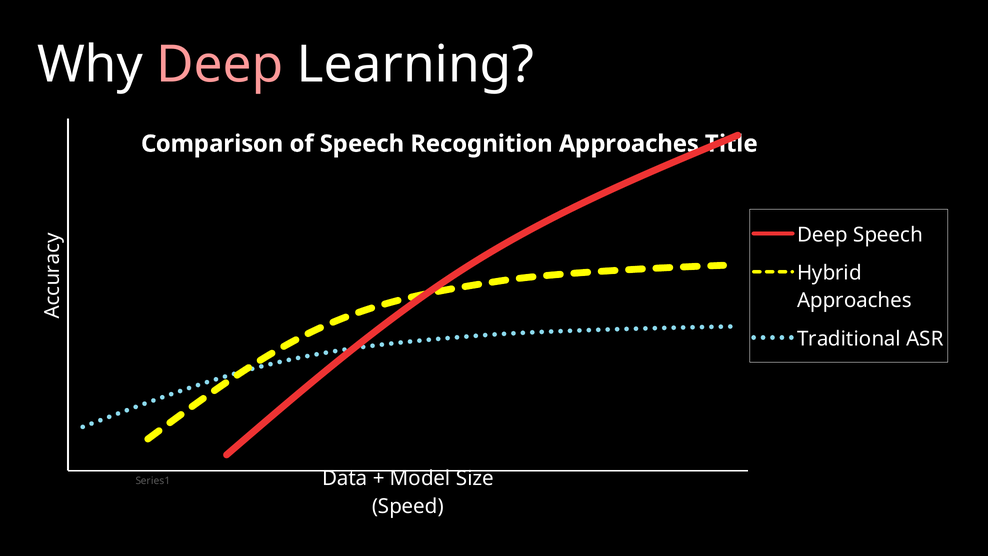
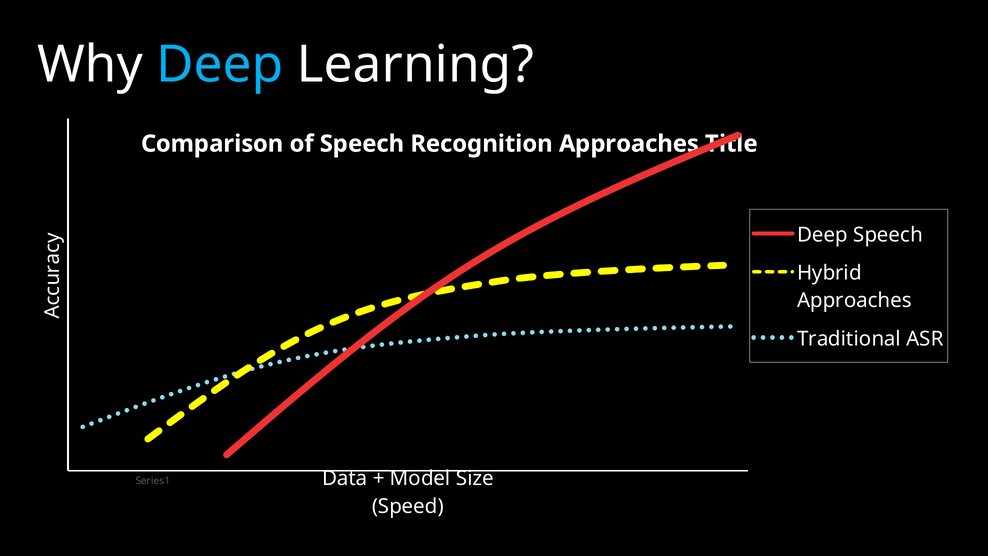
Deep colour: pink -> light blue (220, 65)
